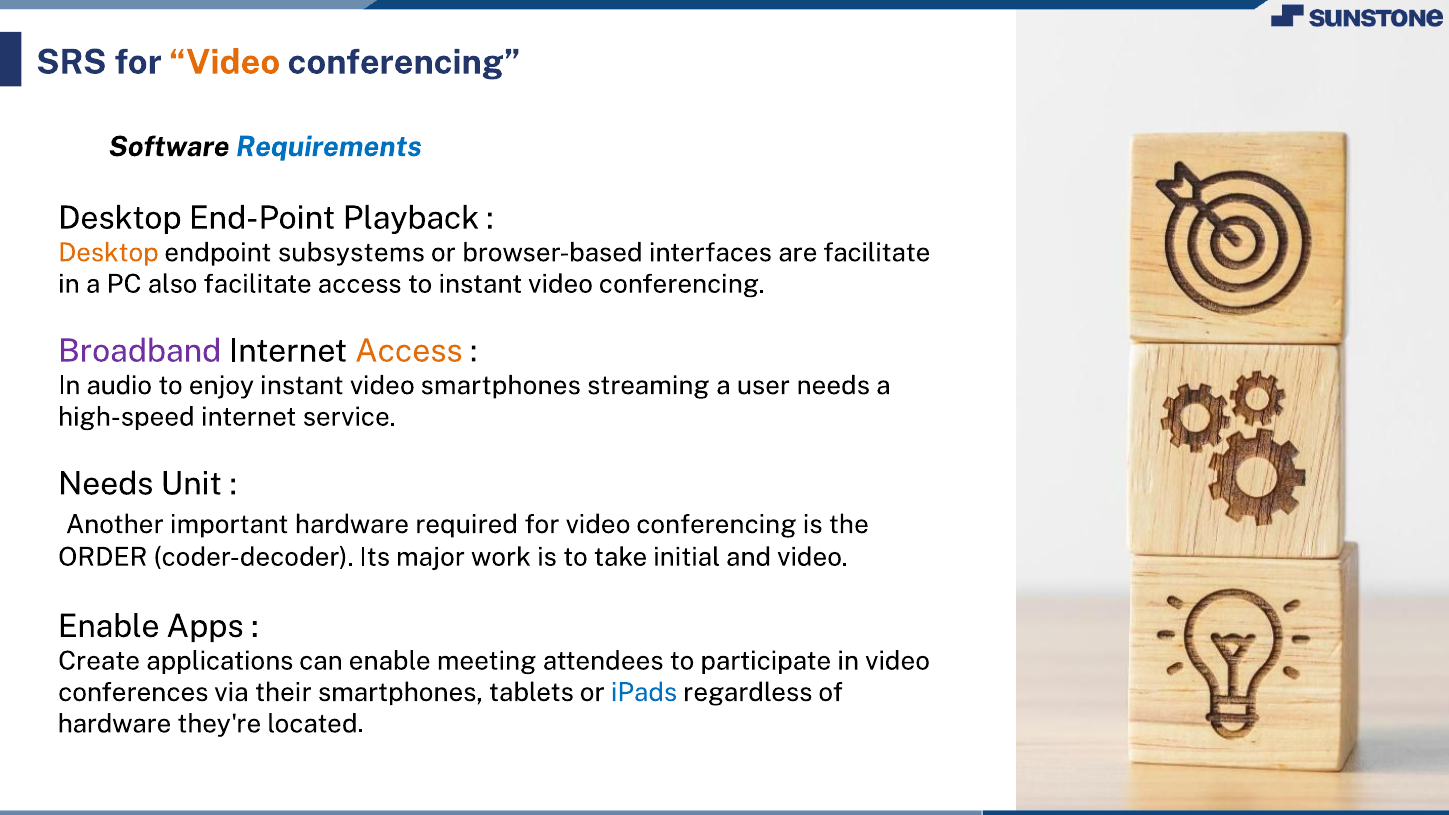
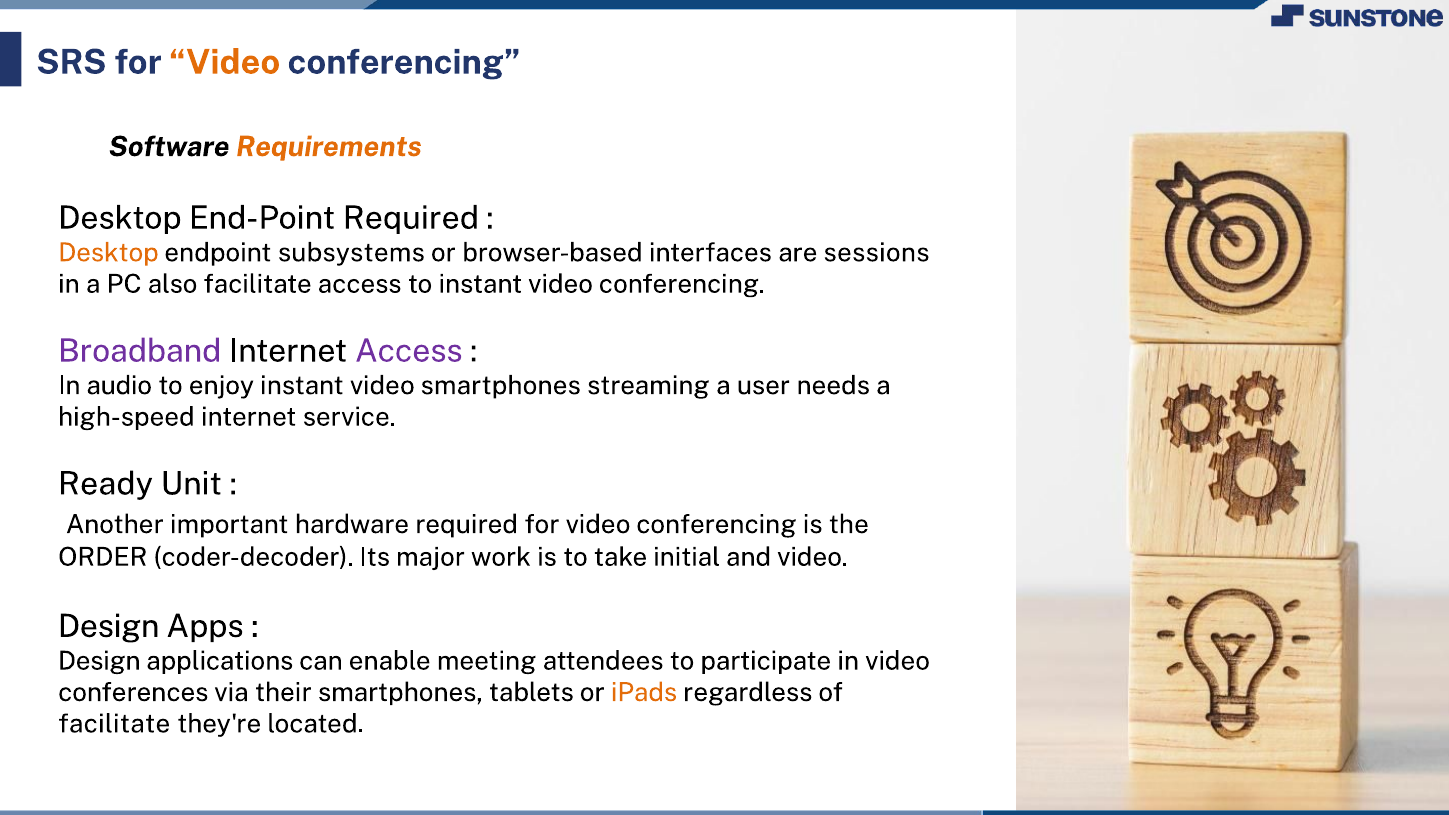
Requirements colour: blue -> orange (329, 147)
End-Point Playback: Playback -> Required (411, 218)
are facilitate: facilitate -> sessions (877, 253)
Access colour: orange -> purple (409, 351)
Needs: Needs -> Ready (106, 484)
Enable: Enable -> Design (109, 626)
Create: Create -> Design (99, 661)
iPads colour: blue -> orange (644, 692)
hardware: hardware -> facilitate (114, 724)
